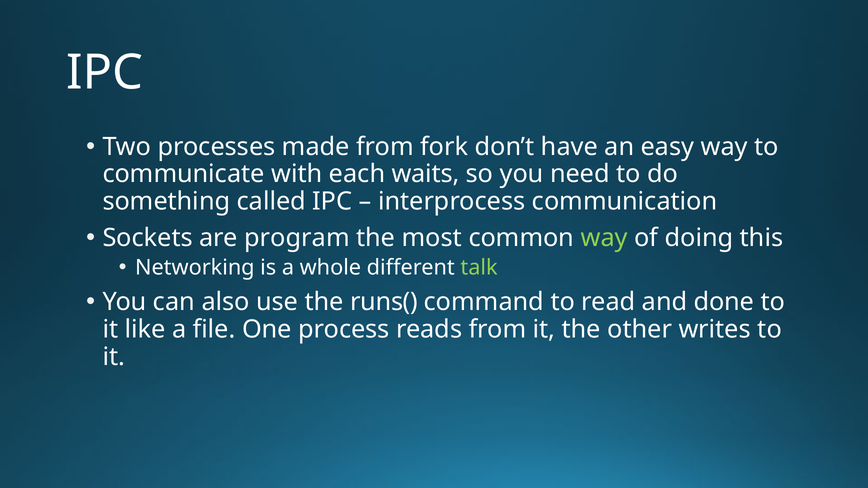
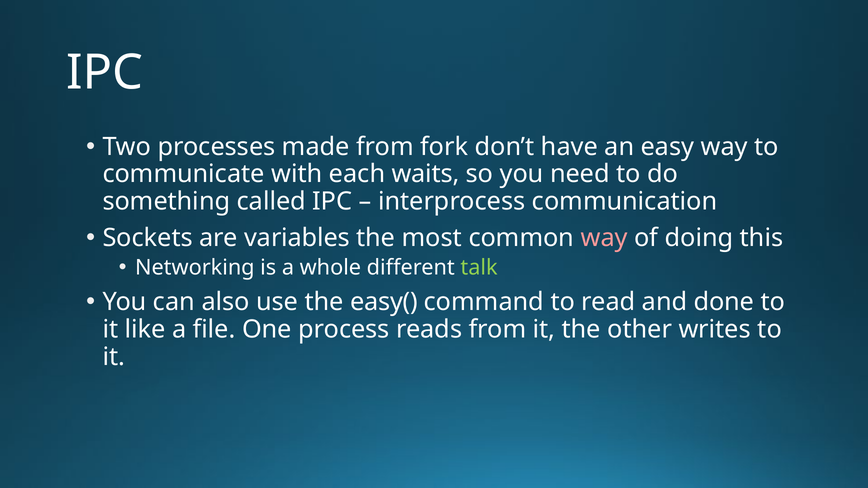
program: program -> variables (297, 238)
way colour: light green -> pink (604, 238)
runs(: runs( -> easy( (384, 302)
